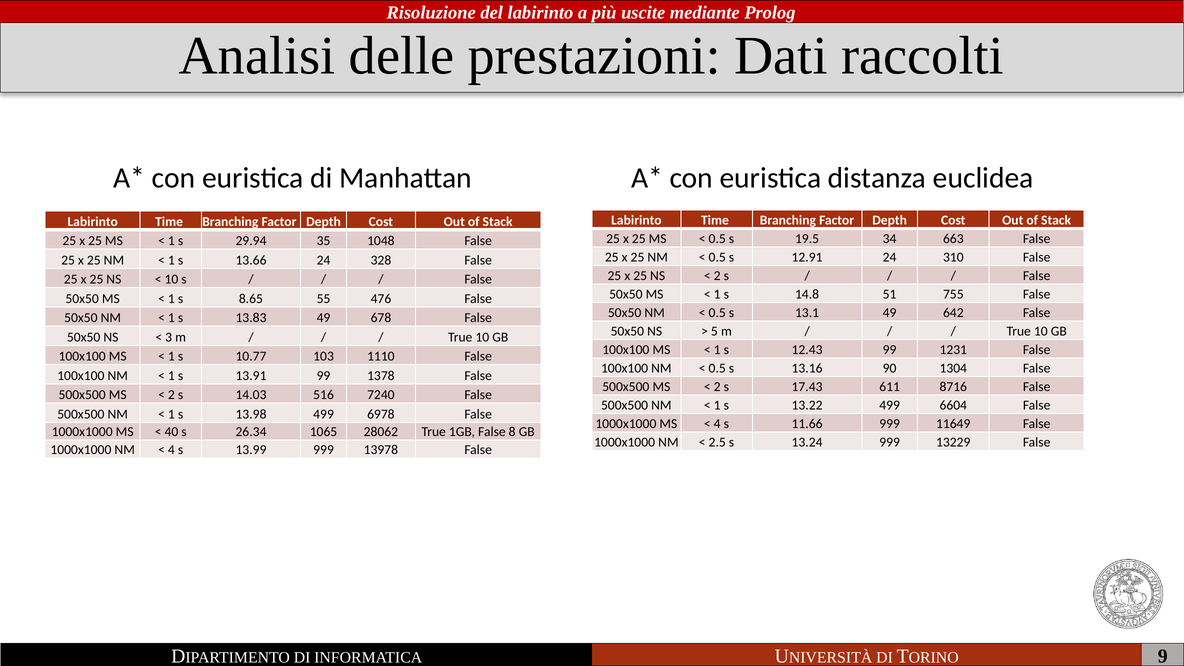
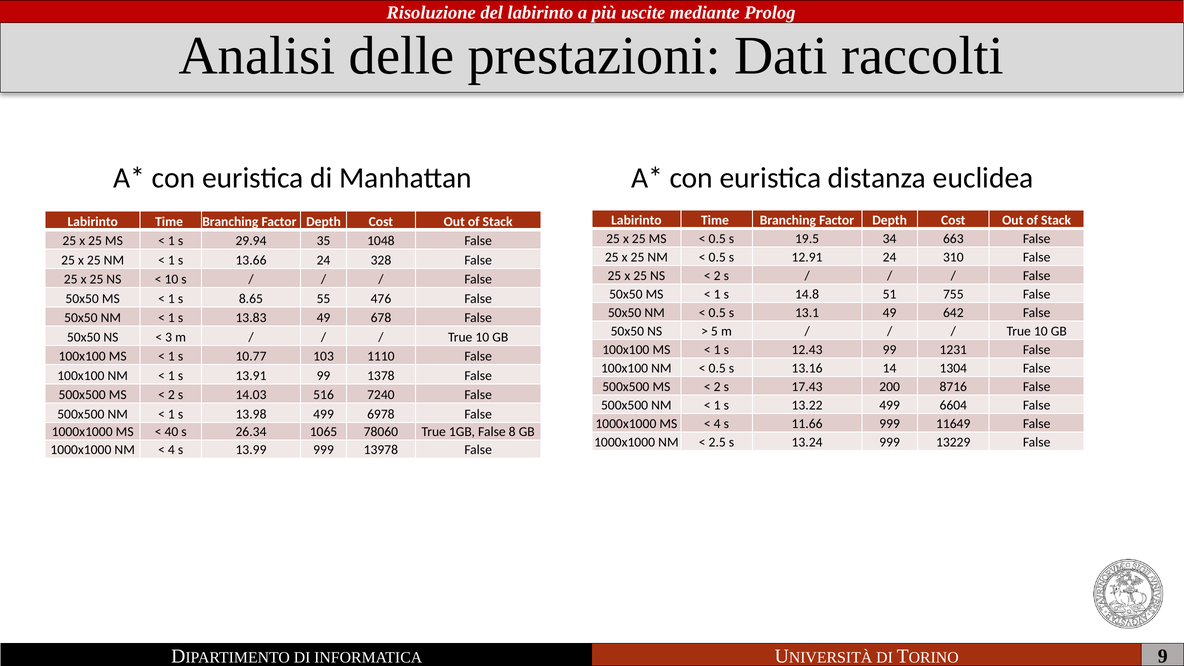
90: 90 -> 14 (890, 368)
611: 611 -> 200 (890, 387)
28062: 28062 -> 78060 (381, 432)
